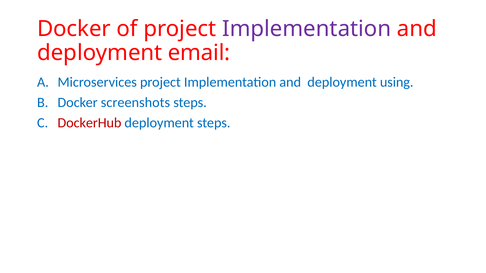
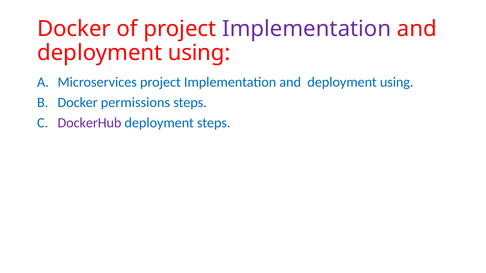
email: email -> using (199, 53)
screenshots: screenshots -> permissions (135, 103)
DockerHub colour: red -> purple (89, 123)
